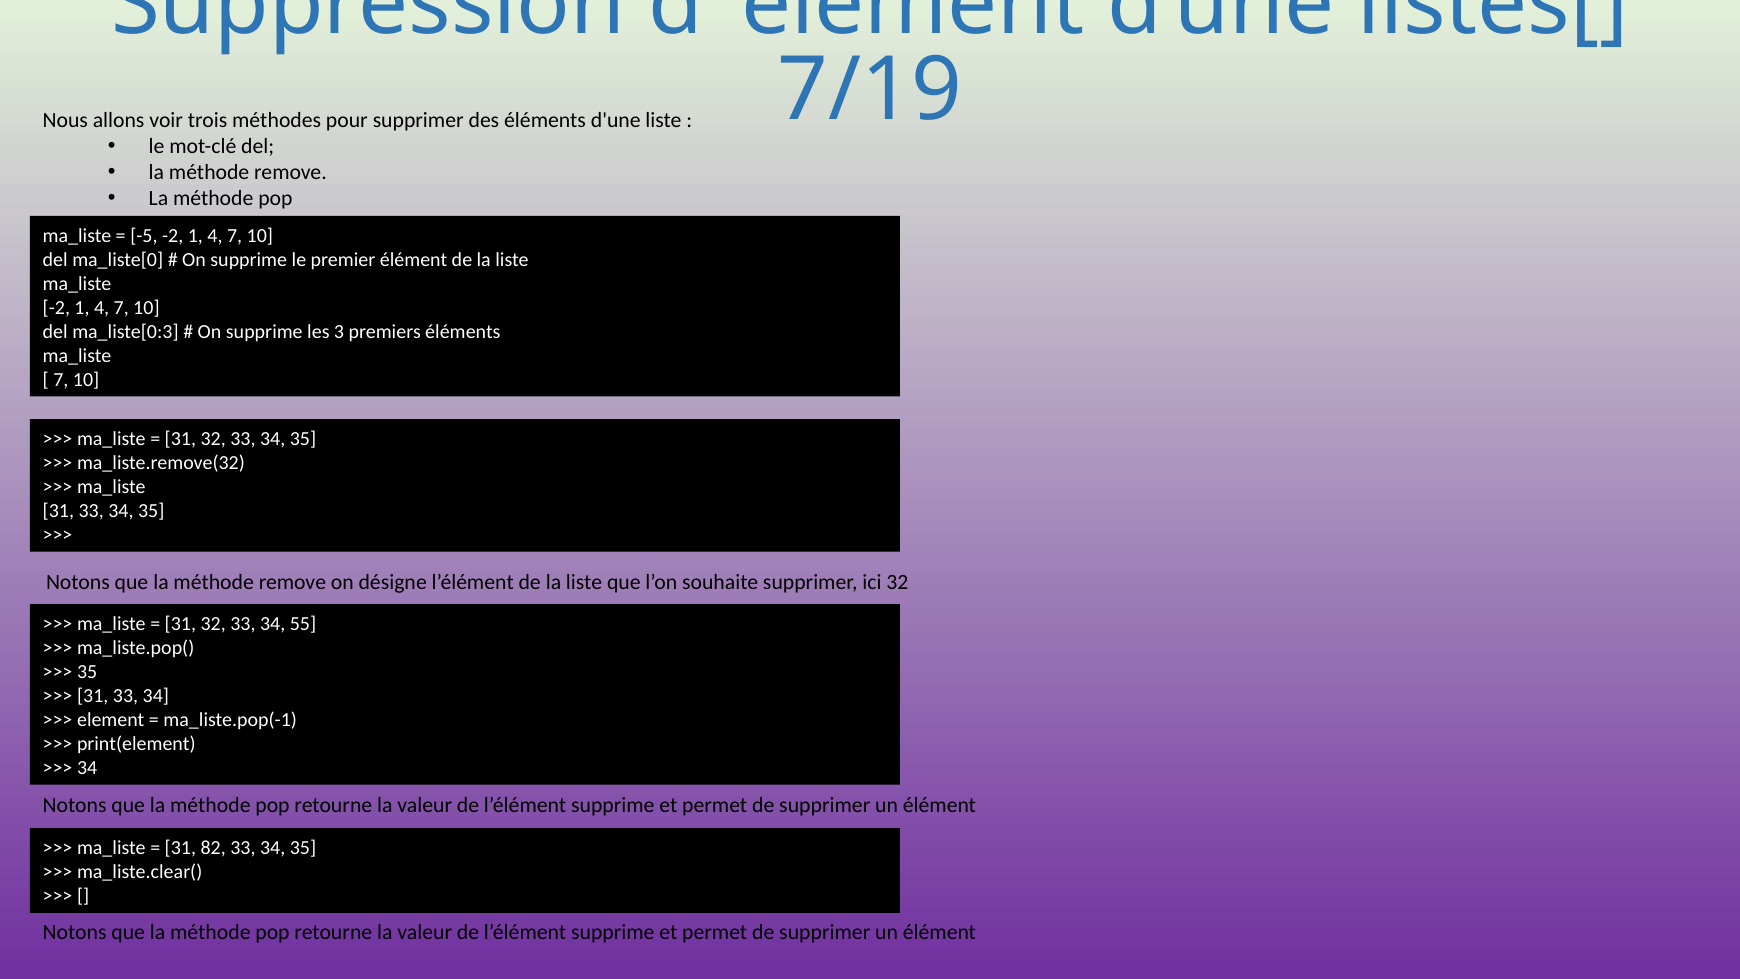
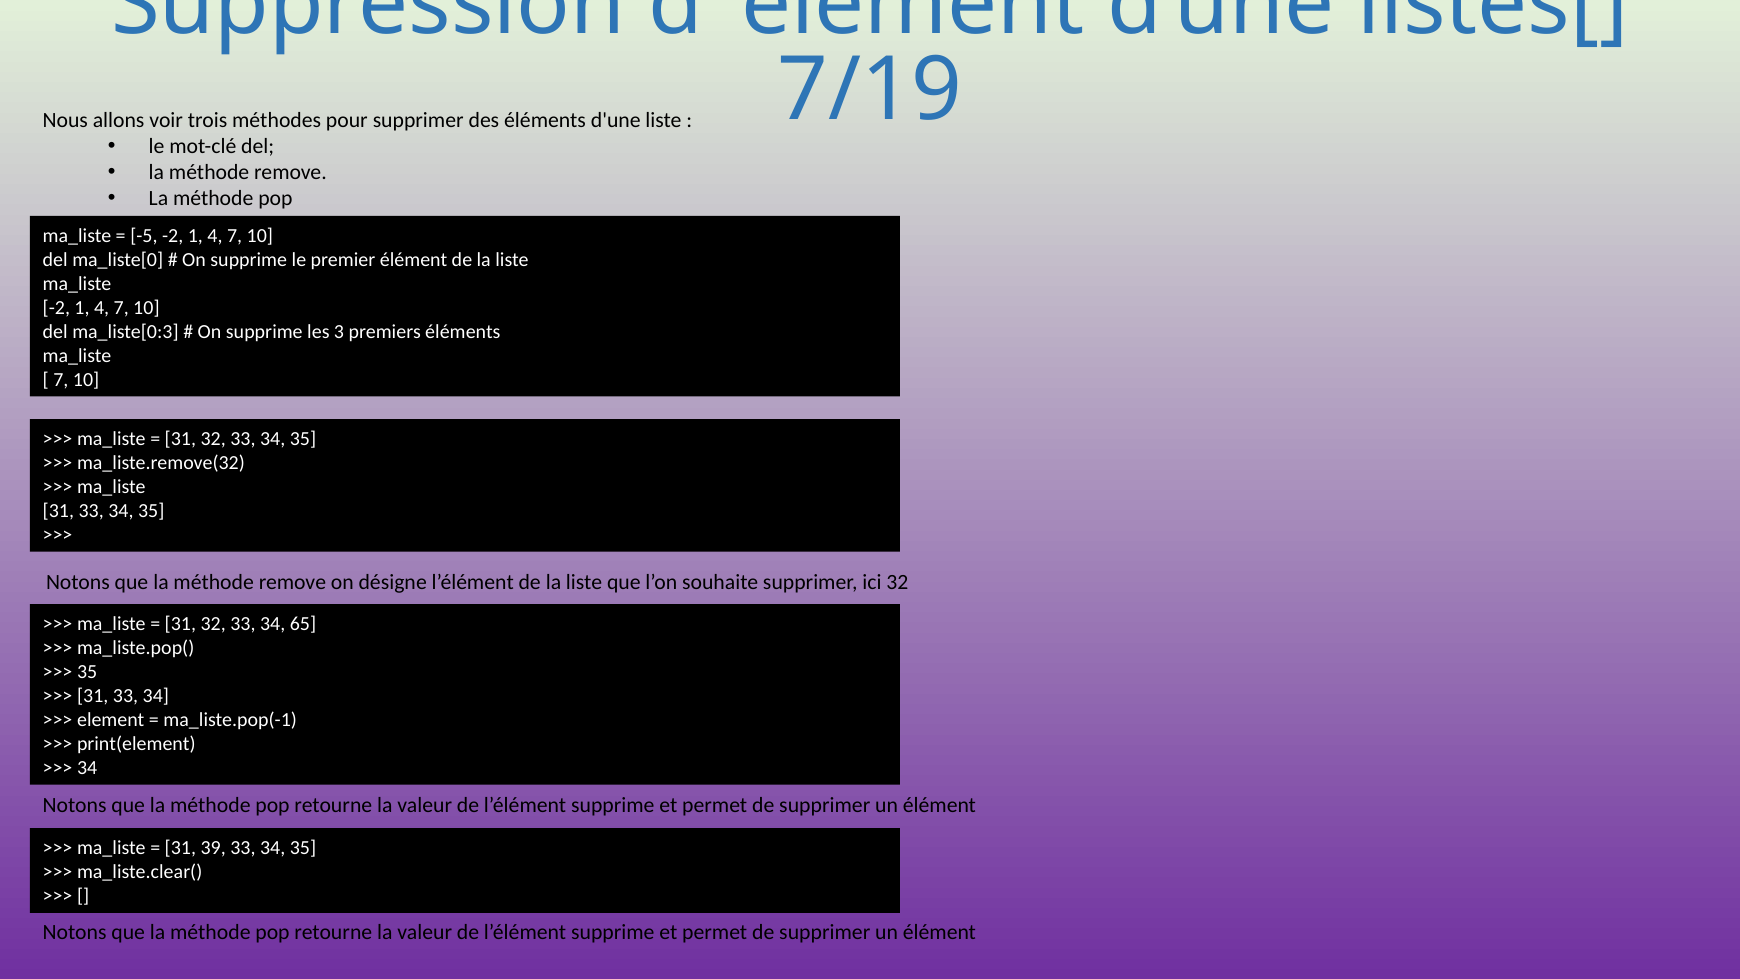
55: 55 -> 65 (303, 624)
82: 82 -> 39 (213, 848)
